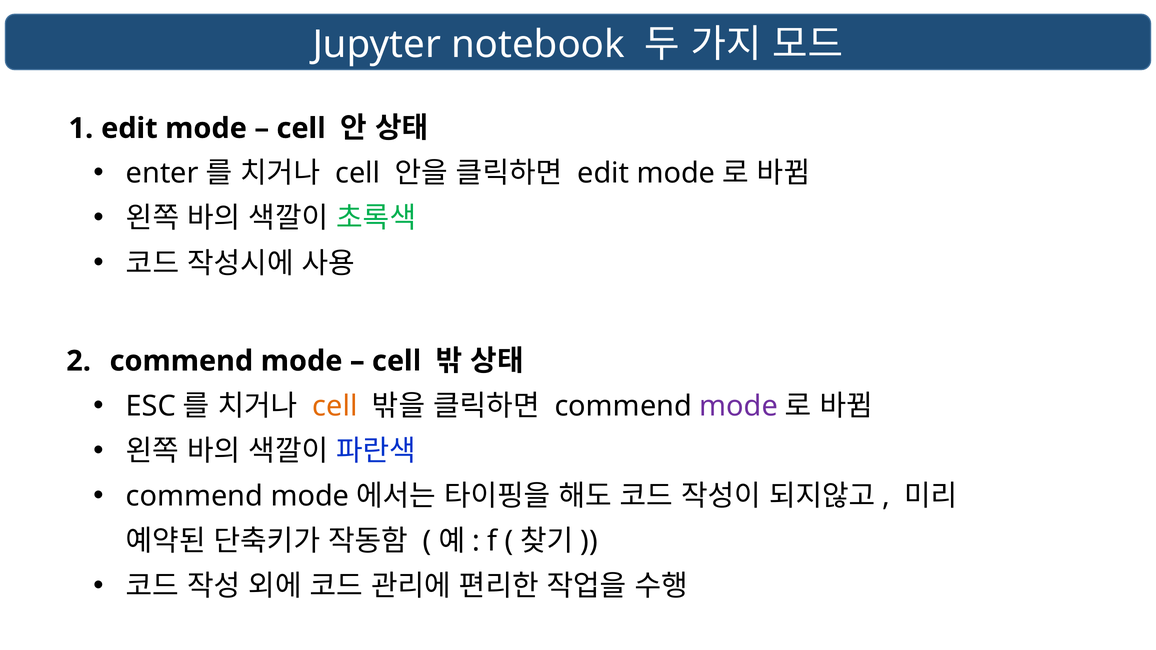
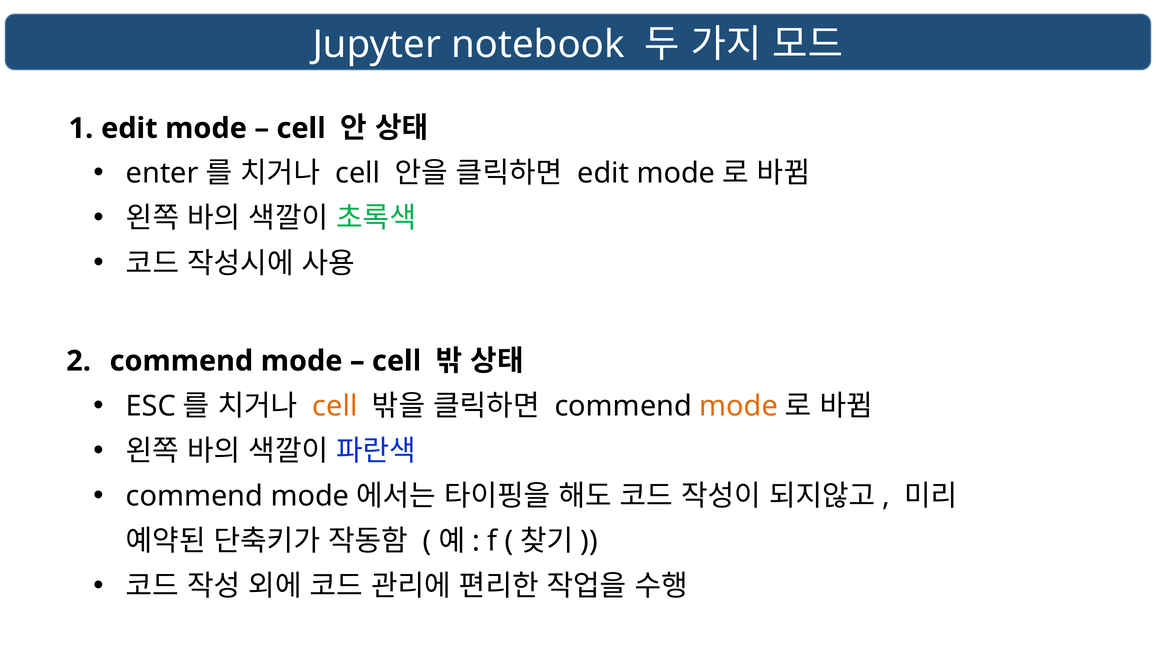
mode colour: purple -> orange (739, 406)
